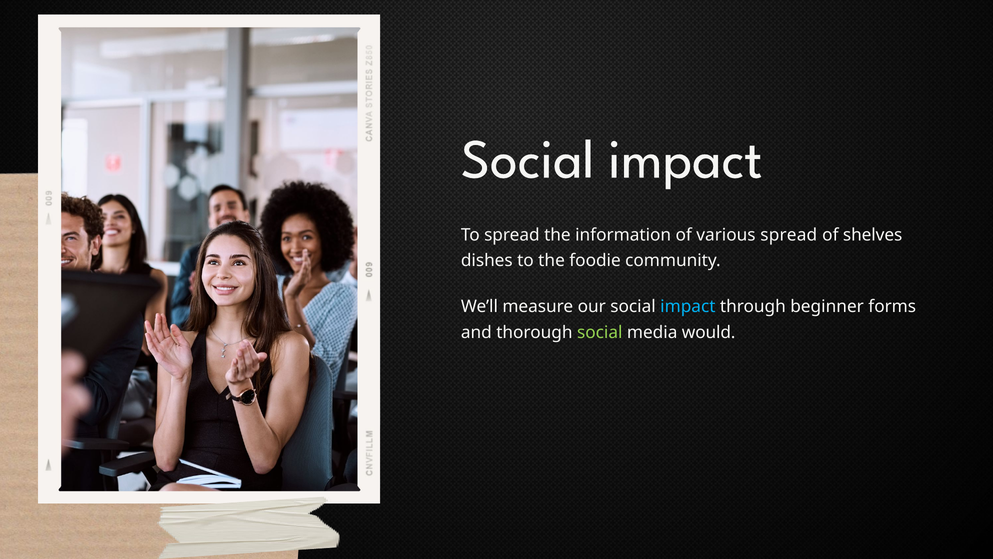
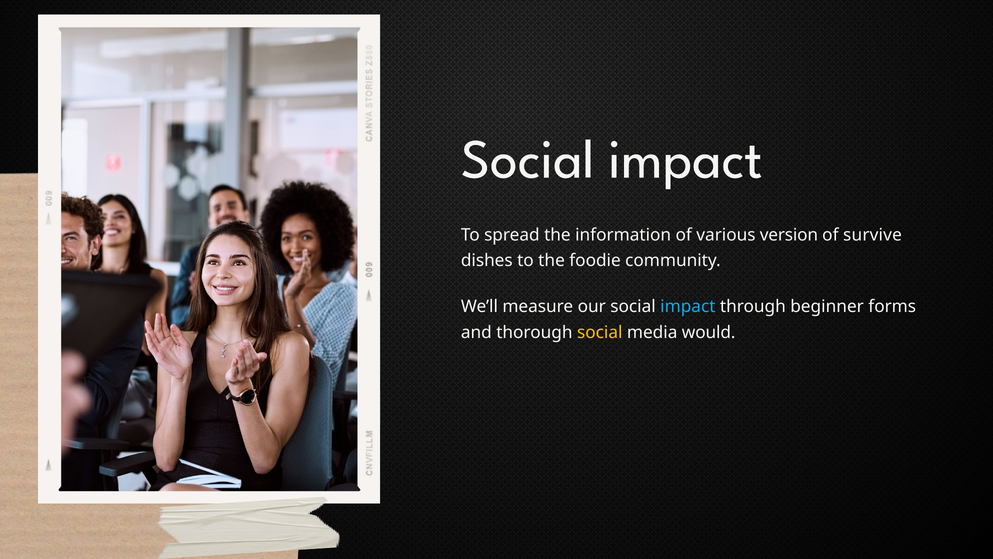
various spread: spread -> version (789, 235)
shelves: shelves -> survive (872, 235)
social colour: light green -> yellow (600, 332)
